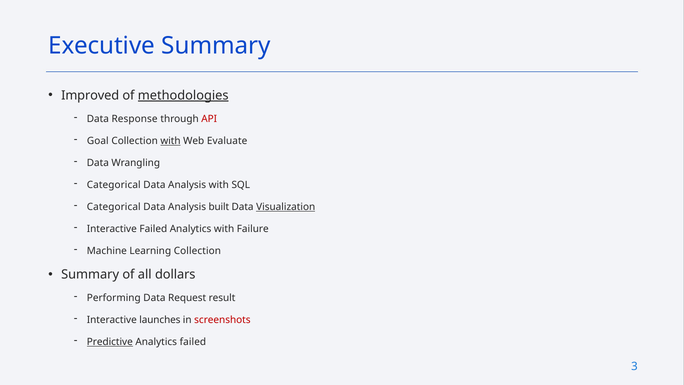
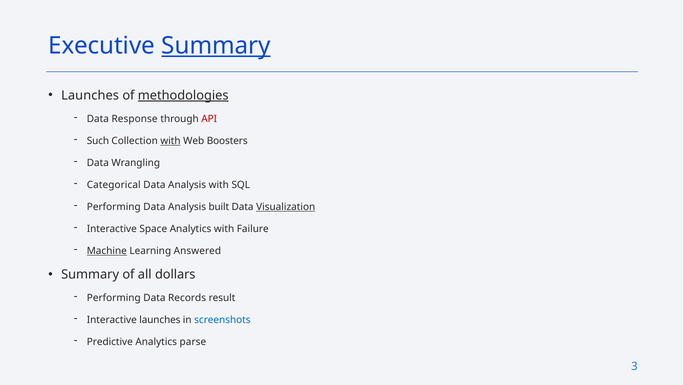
Summary underline: none -> present (216, 46)
Improved: Improved -> Launches (90, 95)
Goal: Goal -> Such (98, 141)
Evaluate: Evaluate -> Boosters (227, 141)
Categorical: Categorical -> Performing (114, 207)
Interactive Failed: Failed -> Space (153, 229)
Machine underline: none -> present (107, 251)
Learning Collection: Collection -> Answered (197, 251)
Request: Request -> Records (187, 298)
screenshots colour: red -> blue (222, 320)
Predictive underline: present -> none (110, 342)
Analytics failed: failed -> parse (193, 342)
